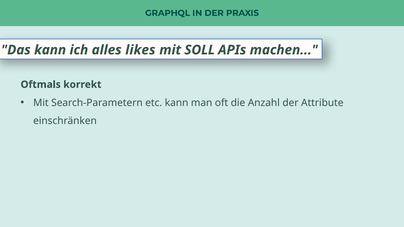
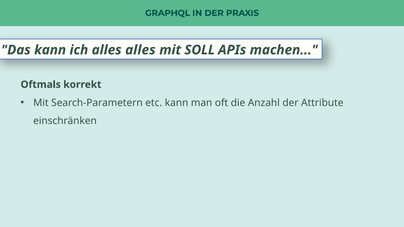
alles likes: likes -> alles (140, 50)
